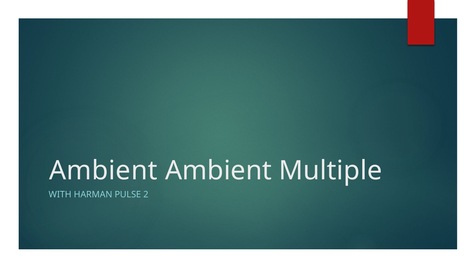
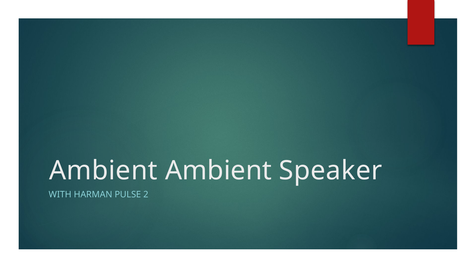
Multiple: Multiple -> Speaker (331, 171)
